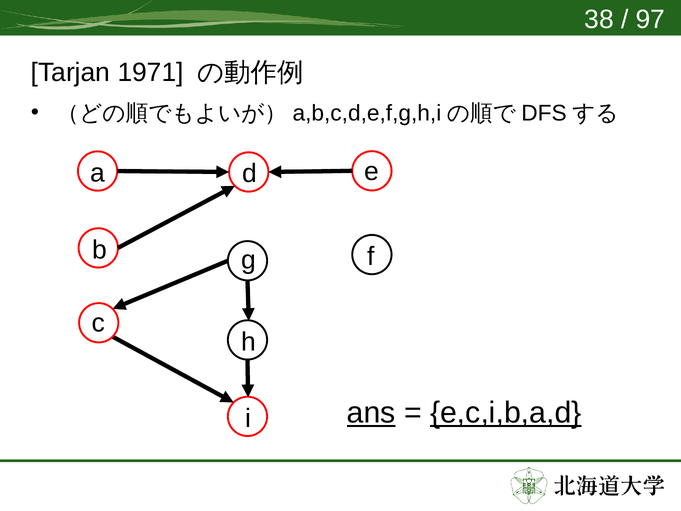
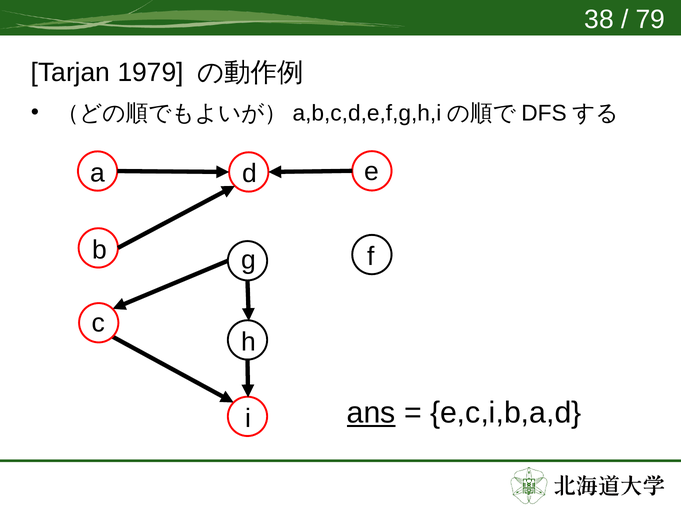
97: 97 -> 79 (650, 19)
1971: 1971 -> 1979 (151, 72)
e,c,i,b,a,d underline: present -> none (506, 413)
